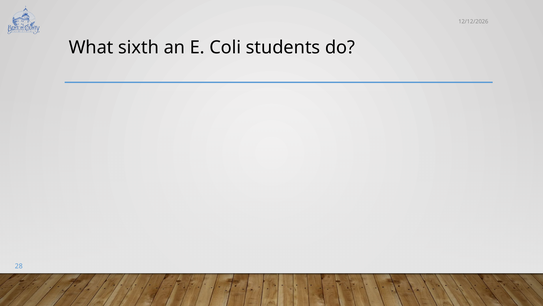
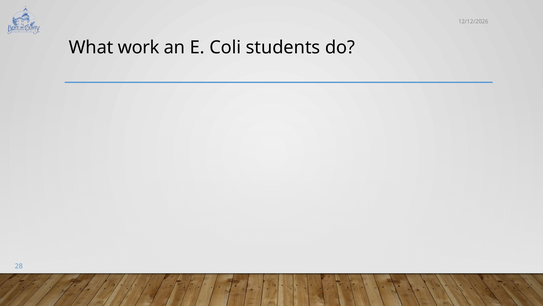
sixth: sixth -> work (139, 48)
